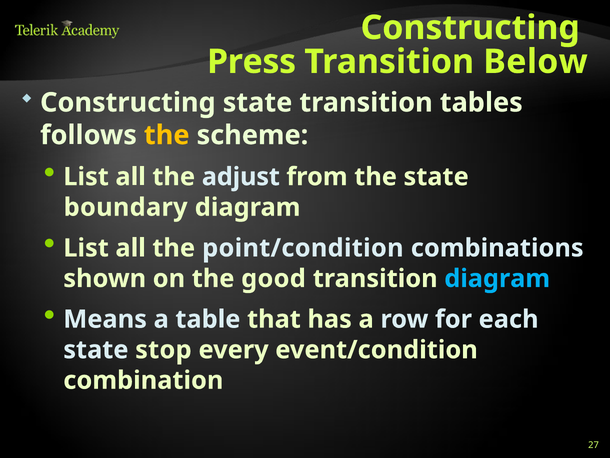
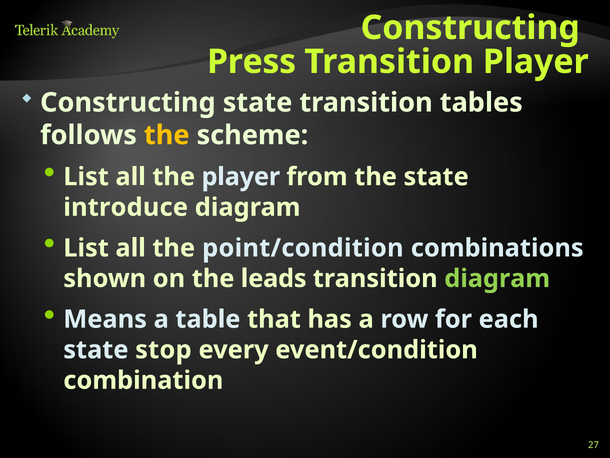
Transition Below: Below -> Player (536, 62)
the adjust: adjust -> player (241, 177)
boundary: boundary -> introduce (126, 207)
good: good -> leads (274, 278)
diagram colour: light blue -> light green (497, 278)
